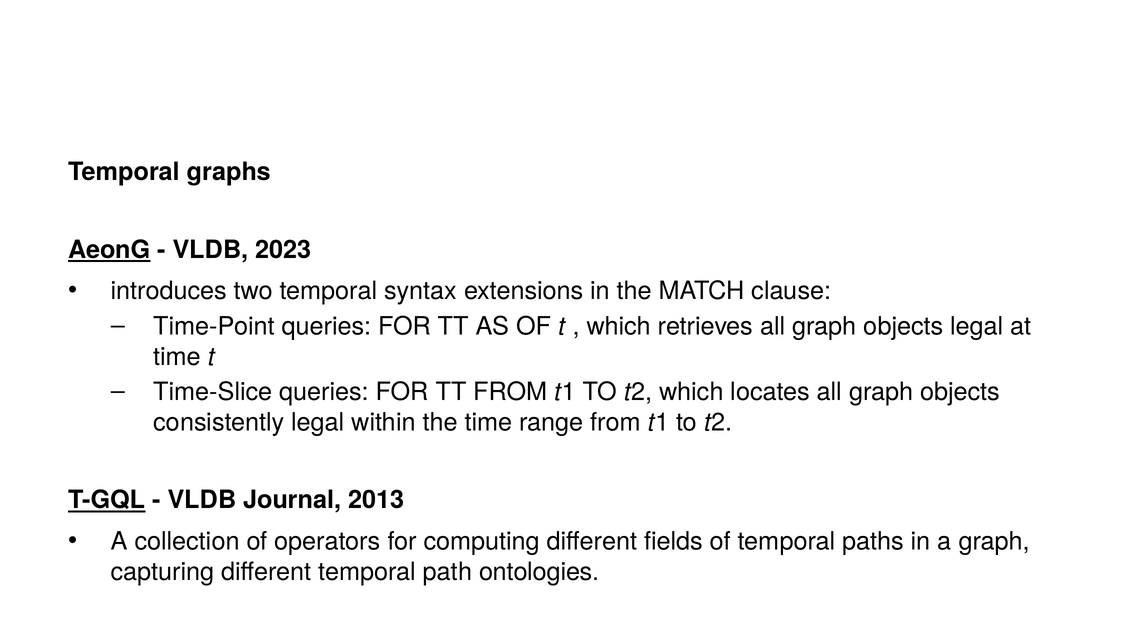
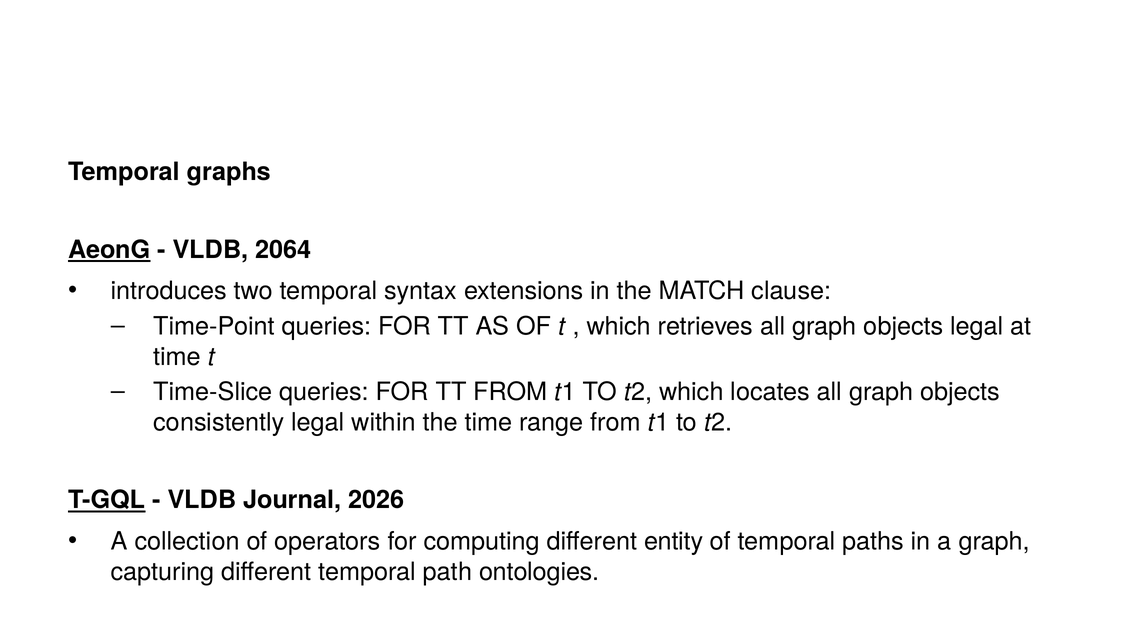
2023: 2023 -> 2064 (283, 250)
2013: 2013 -> 2026 (376, 500)
fields: fields -> entity (674, 541)
